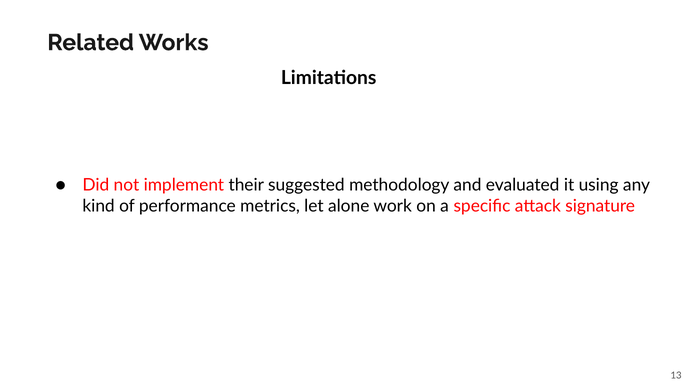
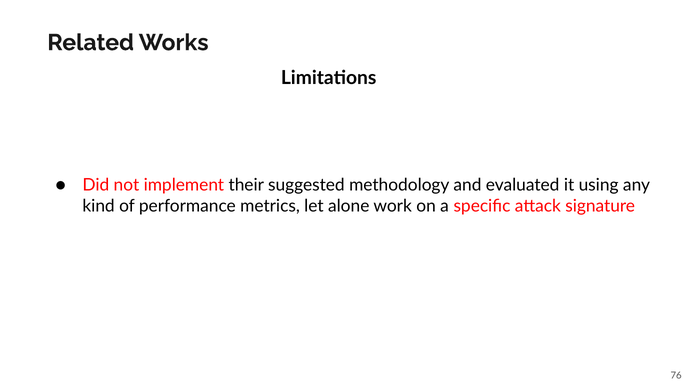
13: 13 -> 76 (676, 375)
